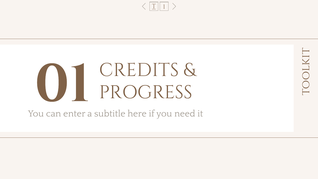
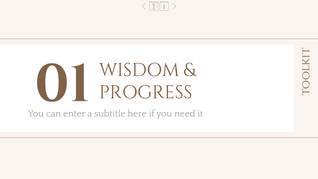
CREDITS: CREDITS -> WISDOM (139, 70)
